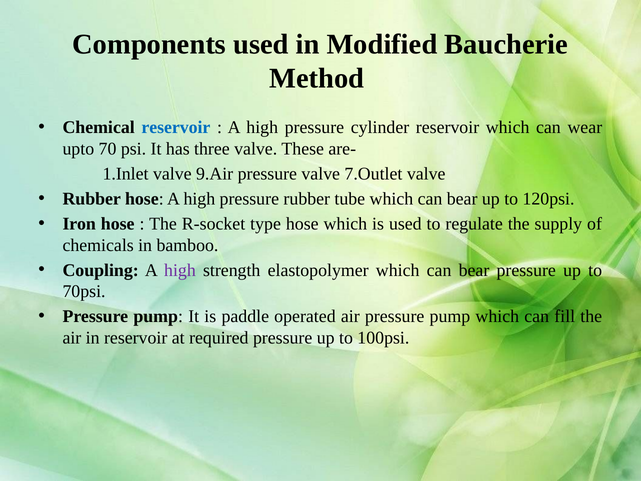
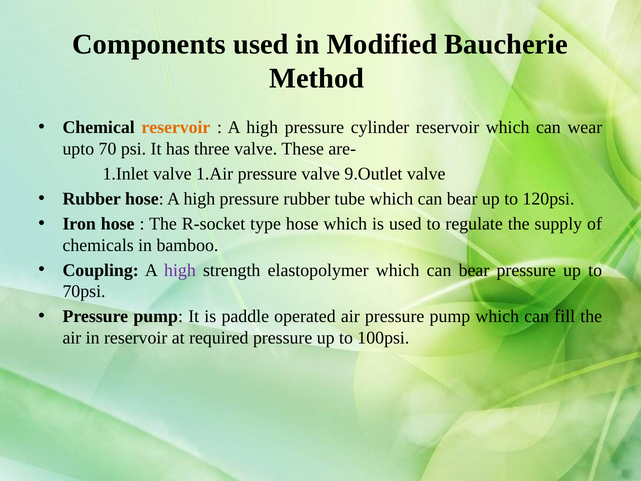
reservoir colour: blue -> orange (176, 127)
9.Air: 9.Air -> 1.Air (215, 174)
7.Outlet: 7.Outlet -> 9.Outlet (373, 174)
